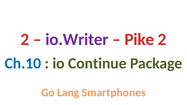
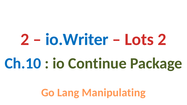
io.Writer colour: purple -> blue (77, 39)
Pike: Pike -> Lots (139, 39)
Smartphones: Smartphones -> Manipulating (114, 93)
